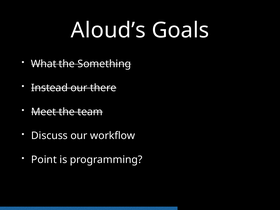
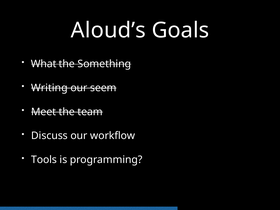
Instead: Instead -> Writing (49, 88)
there: there -> seem (103, 88)
Point: Point -> Tools (44, 160)
